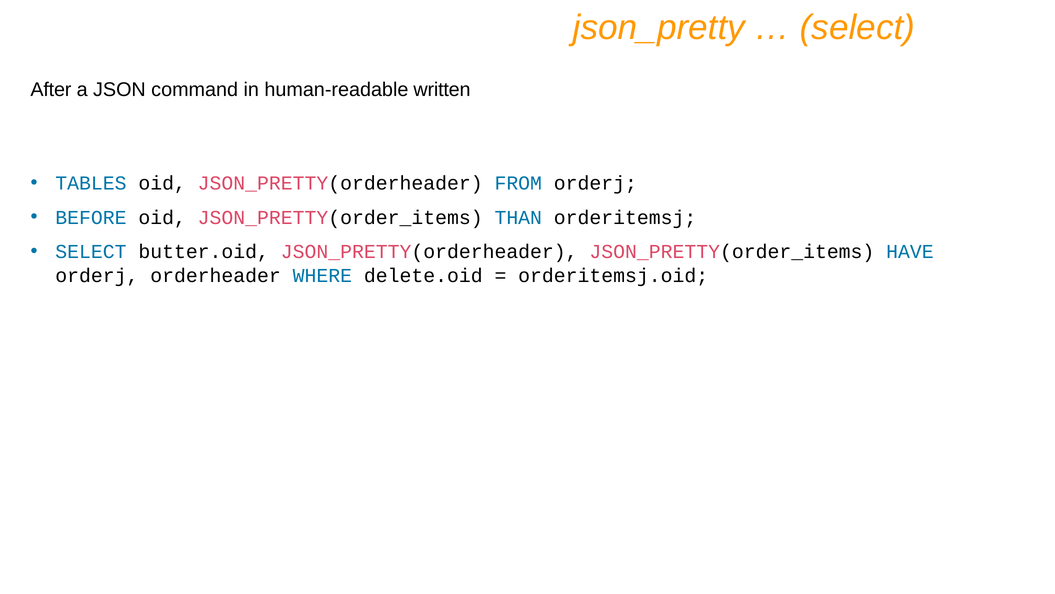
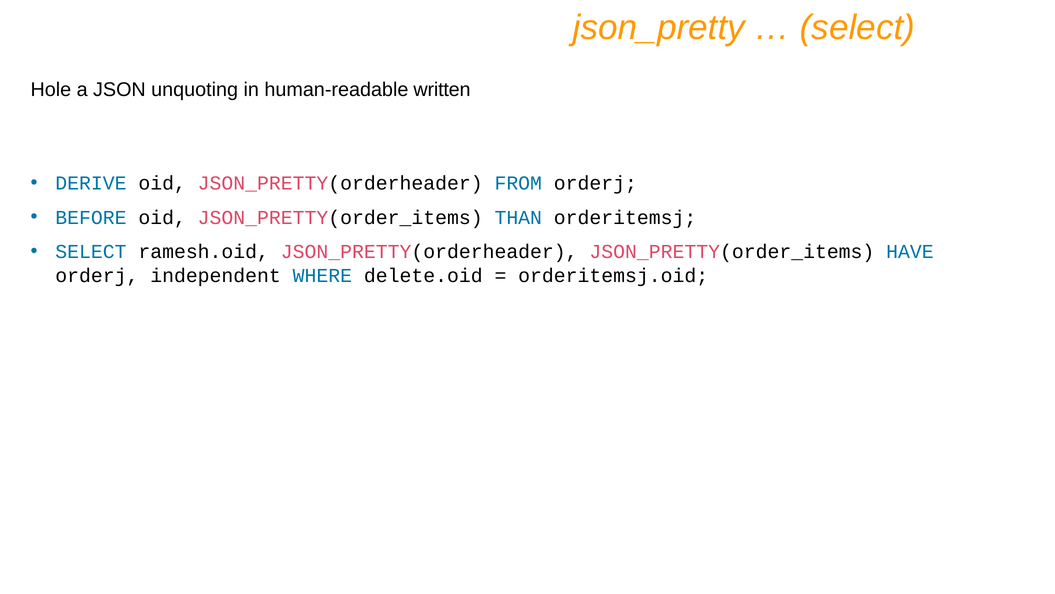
After: After -> Hole (51, 90)
command: command -> unquoting (195, 90)
TABLES: TABLES -> DERIVE (91, 183)
butter.oid: butter.oid -> ramesh.oid (204, 252)
orderheader: orderheader -> independent (216, 275)
